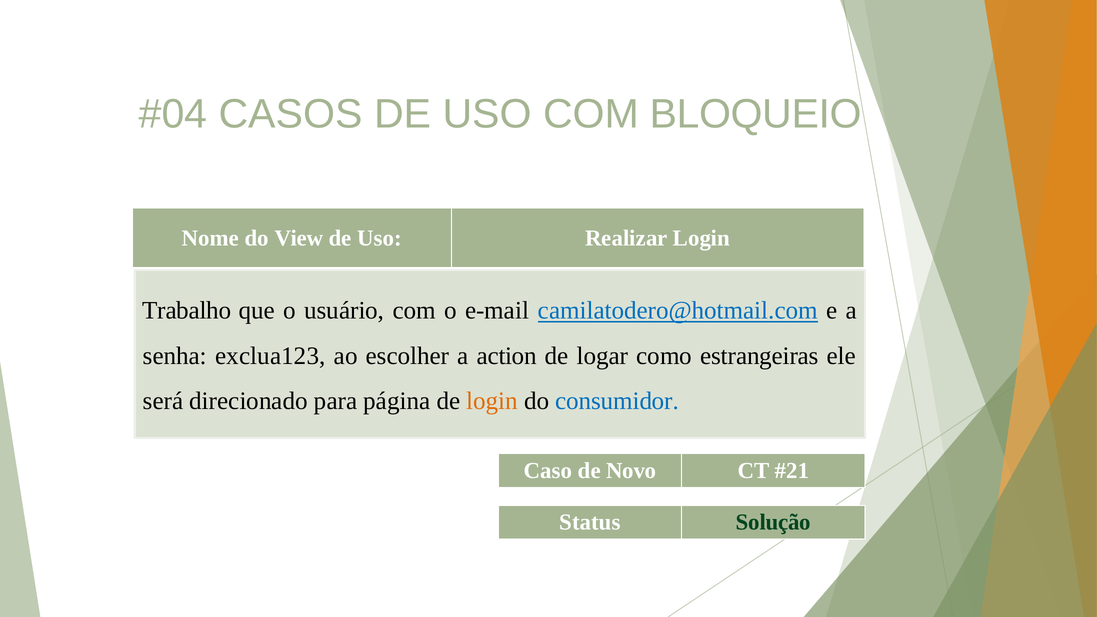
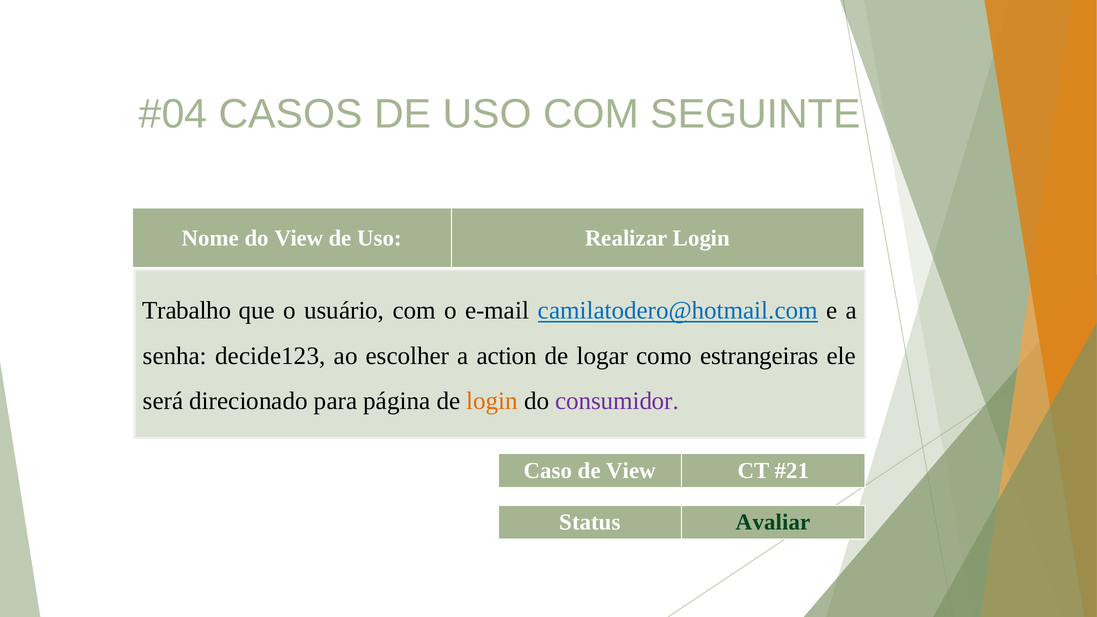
BLOQUEIO: BLOQUEIO -> SEGUINTE (755, 114)
exclua123: exclua123 -> decide123 (270, 356)
consumidor colour: blue -> purple (617, 401)
de Novo: Novo -> View (631, 471)
Solução: Solução -> Avaliar (773, 522)
